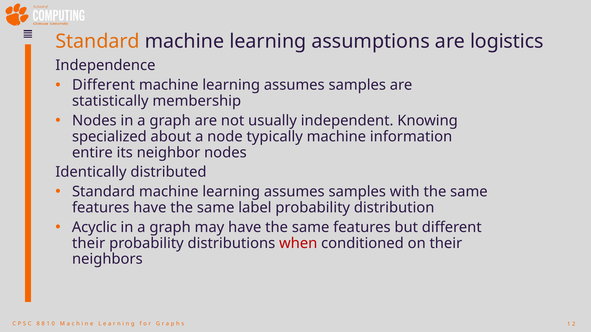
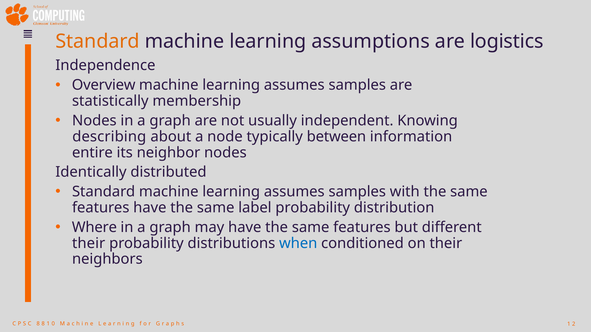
Different: Different -> Overview (104, 85)
specialized: specialized -> describing (109, 137)
typically machine: machine -> between (336, 137)
Acyclic: Acyclic -> Where (94, 228)
when colour: red -> blue (298, 244)
